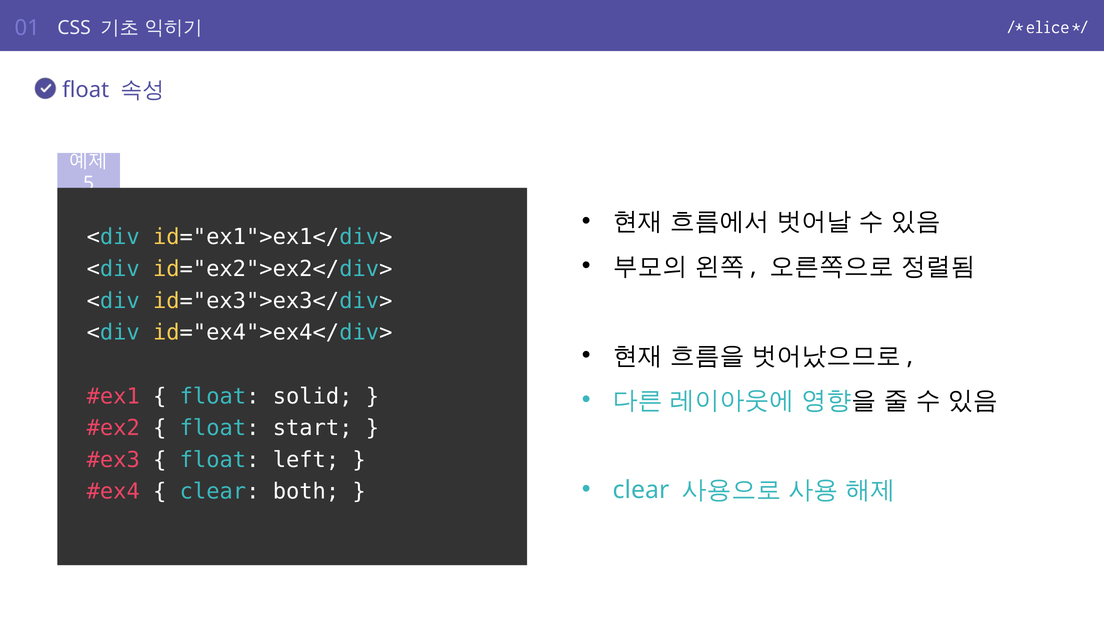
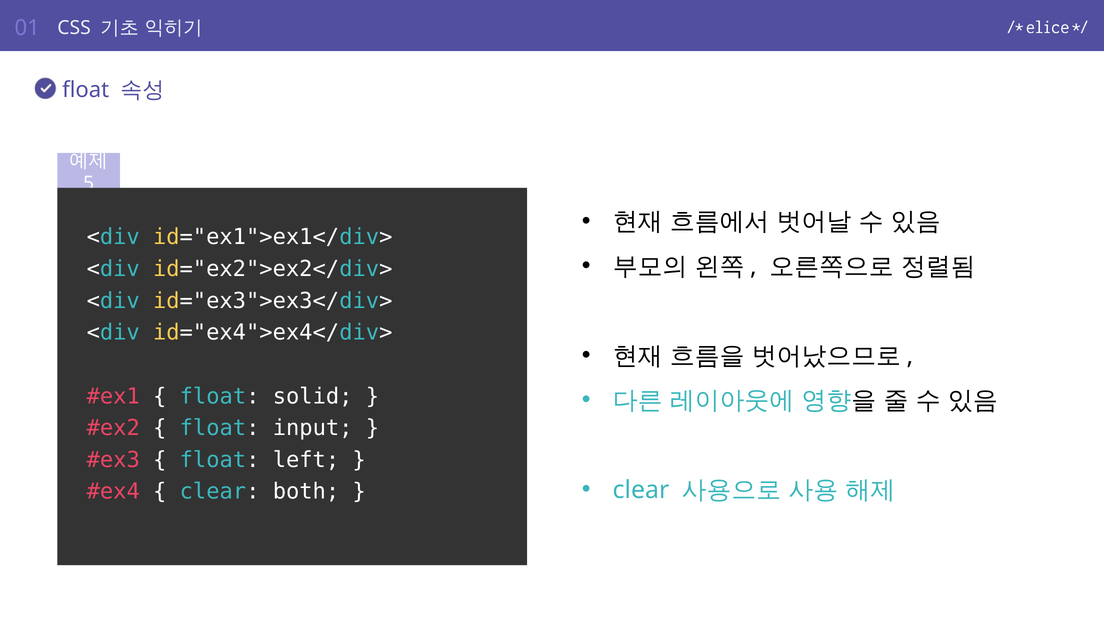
start: start -> input (313, 428)
